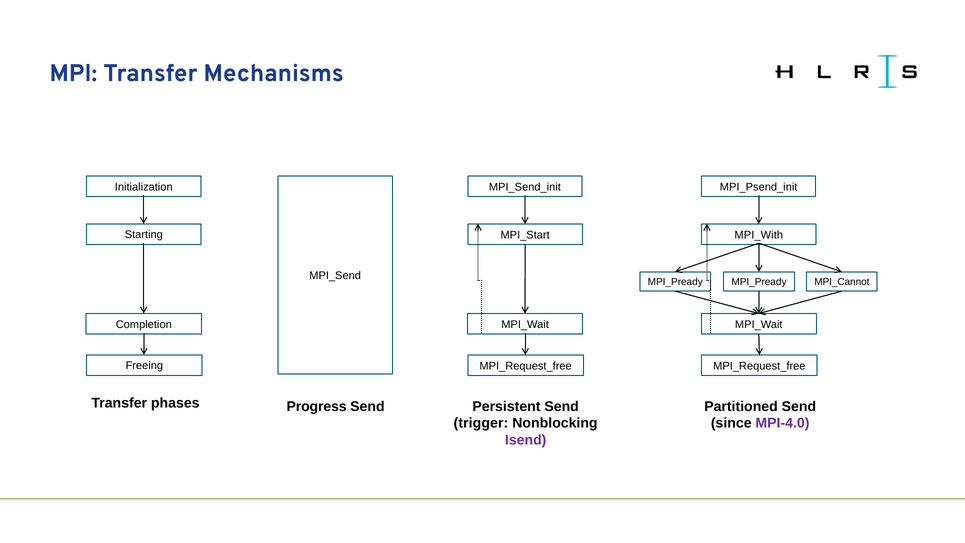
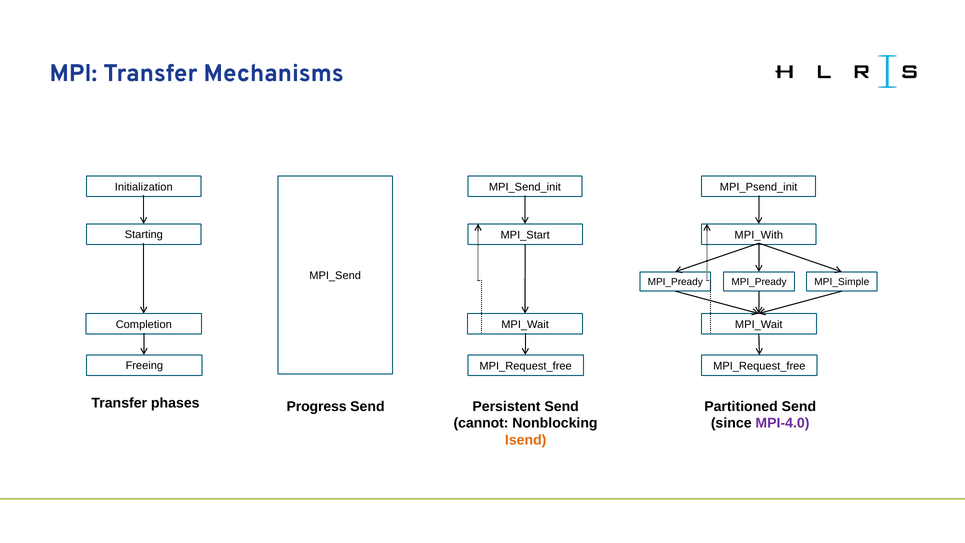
MPI_Cannot: MPI_Cannot -> MPI_Simple (842, 282)
trigger: trigger -> cannot (481, 423)
Isend colour: purple -> orange (526, 440)
